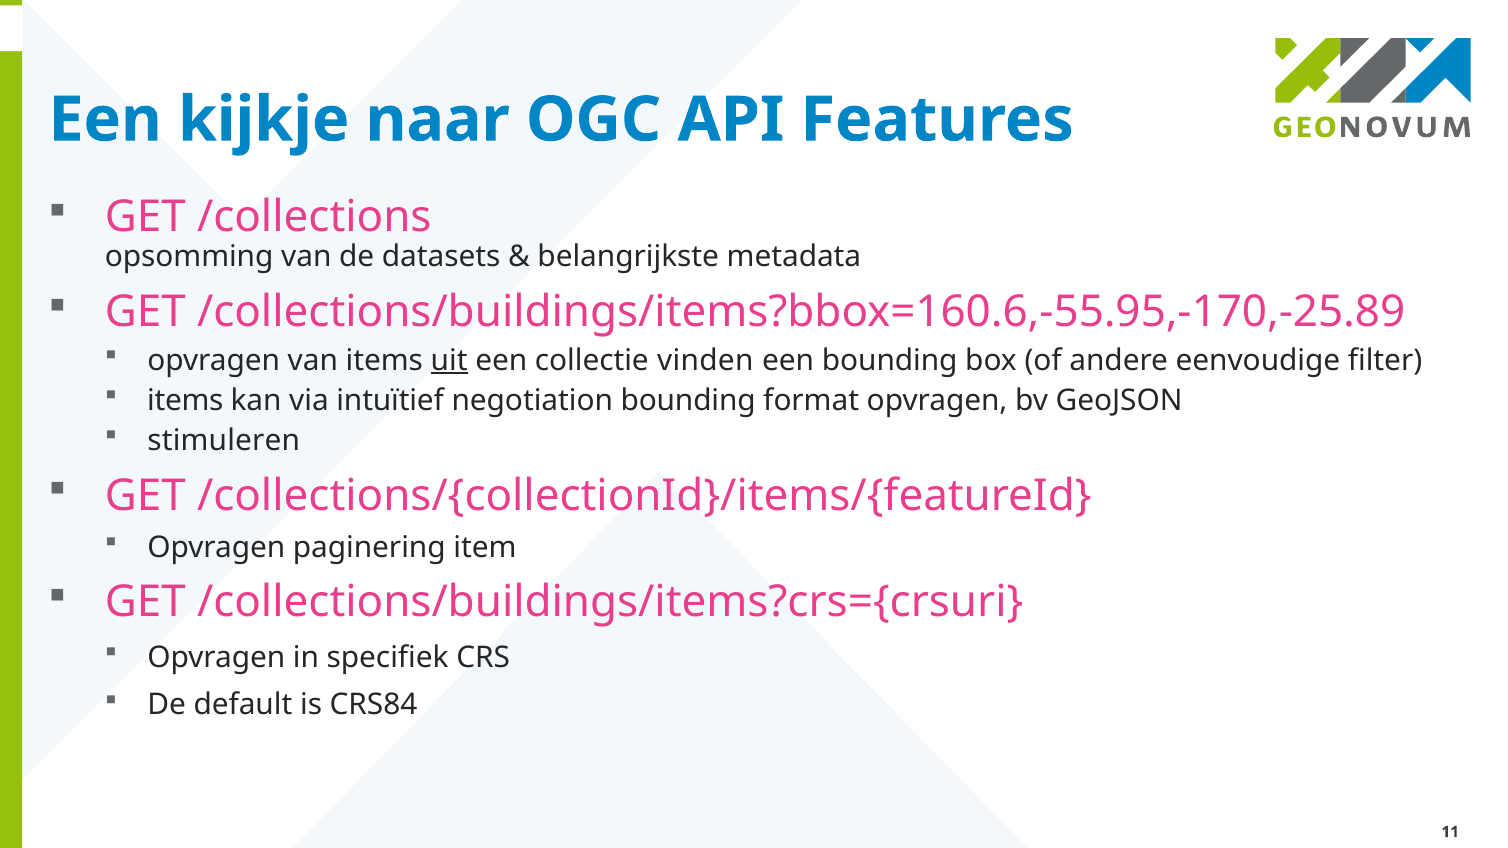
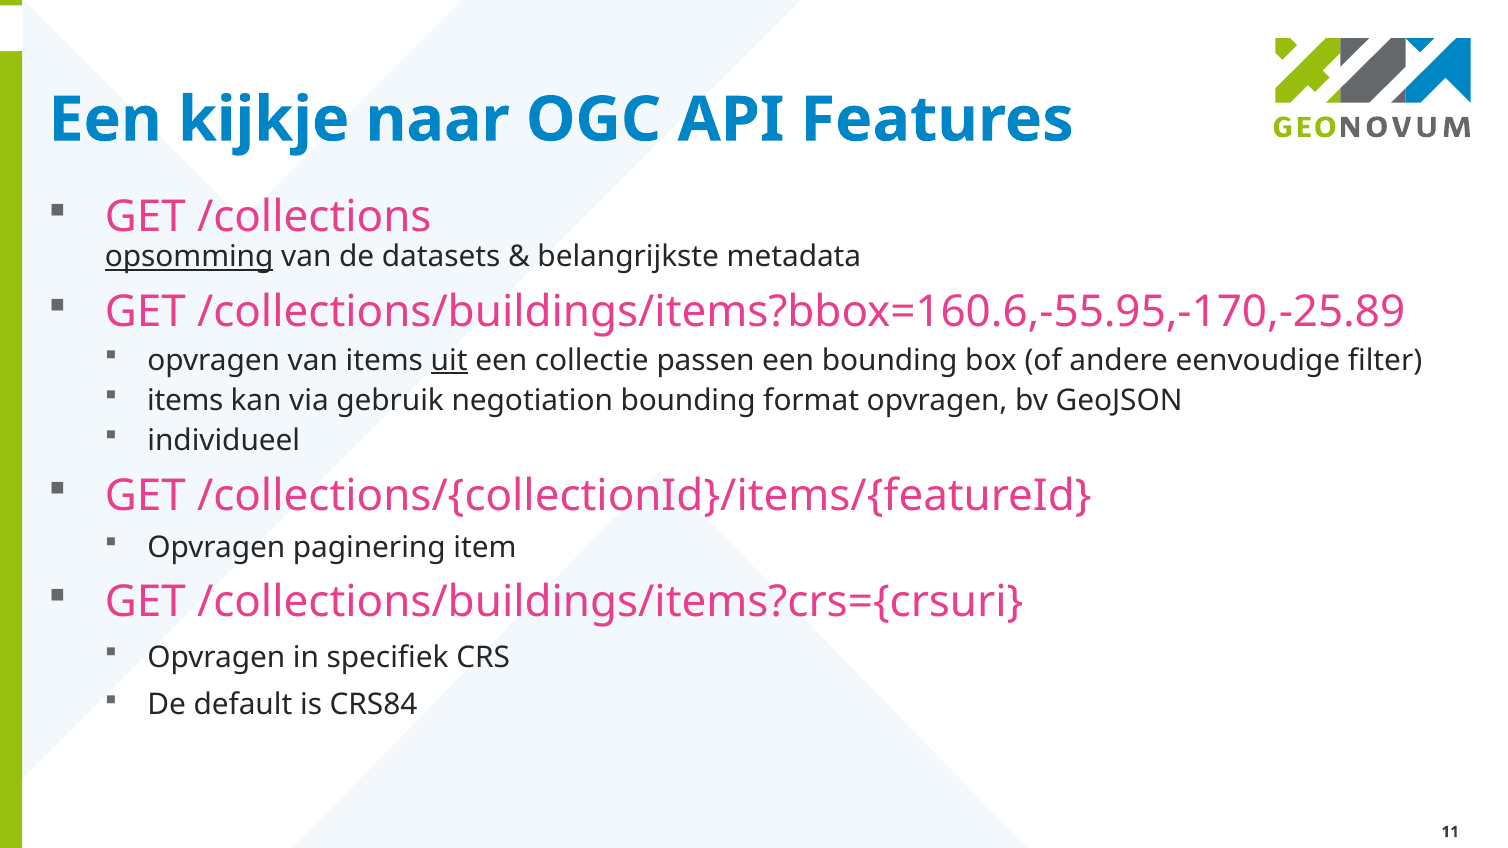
opsomming underline: none -> present (189, 257)
vinden: vinden -> passen (706, 360)
intuïtief: intuïtief -> gebruik (390, 400)
stimuleren: stimuleren -> individueel (224, 440)
